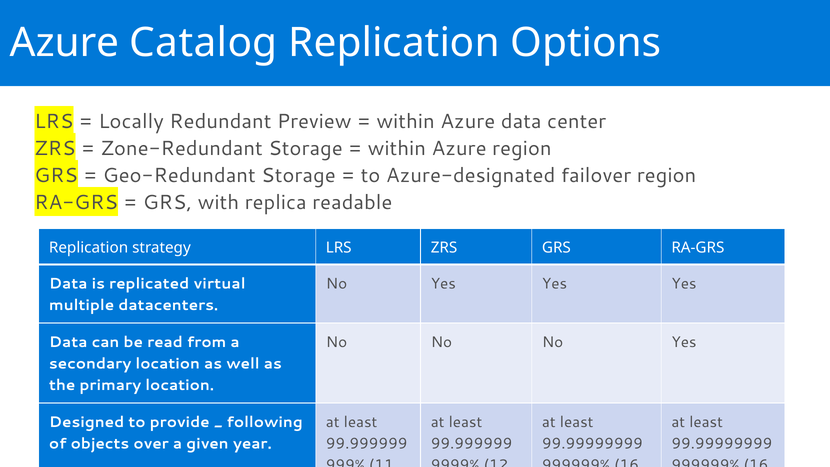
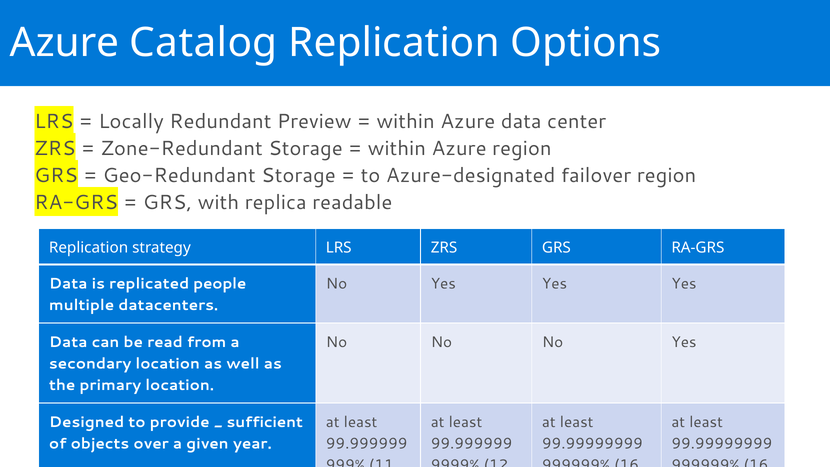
virtual: virtual -> people (220, 284)
following: following -> sufficient (265, 422)
